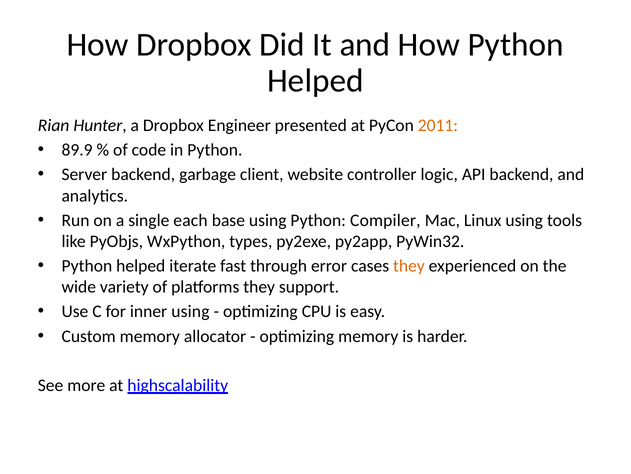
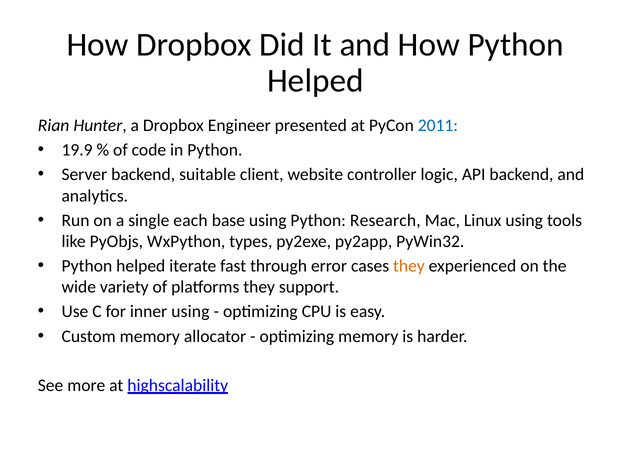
2011 colour: orange -> blue (438, 125)
89.9: 89.9 -> 19.9 (77, 150)
garbage: garbage -> suitable (208, 174)
Compiler: Compiler -> Research (385, 220)
